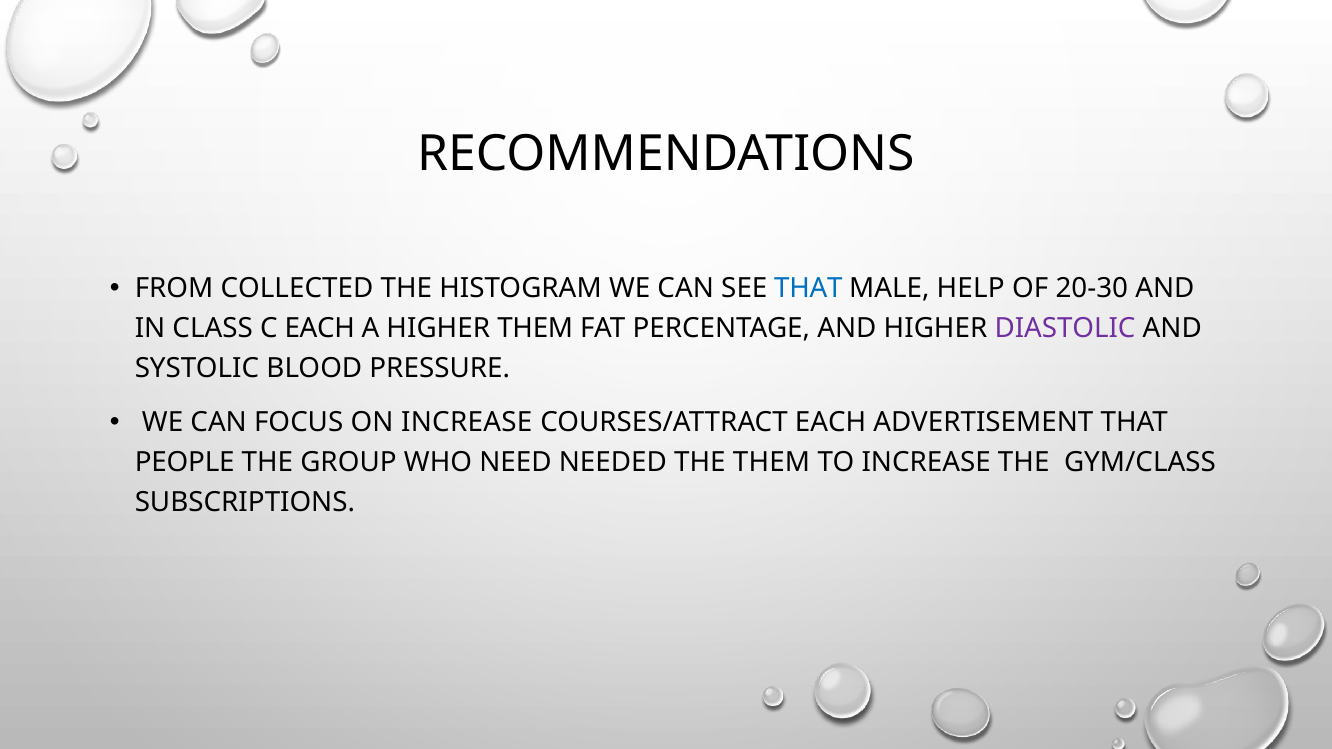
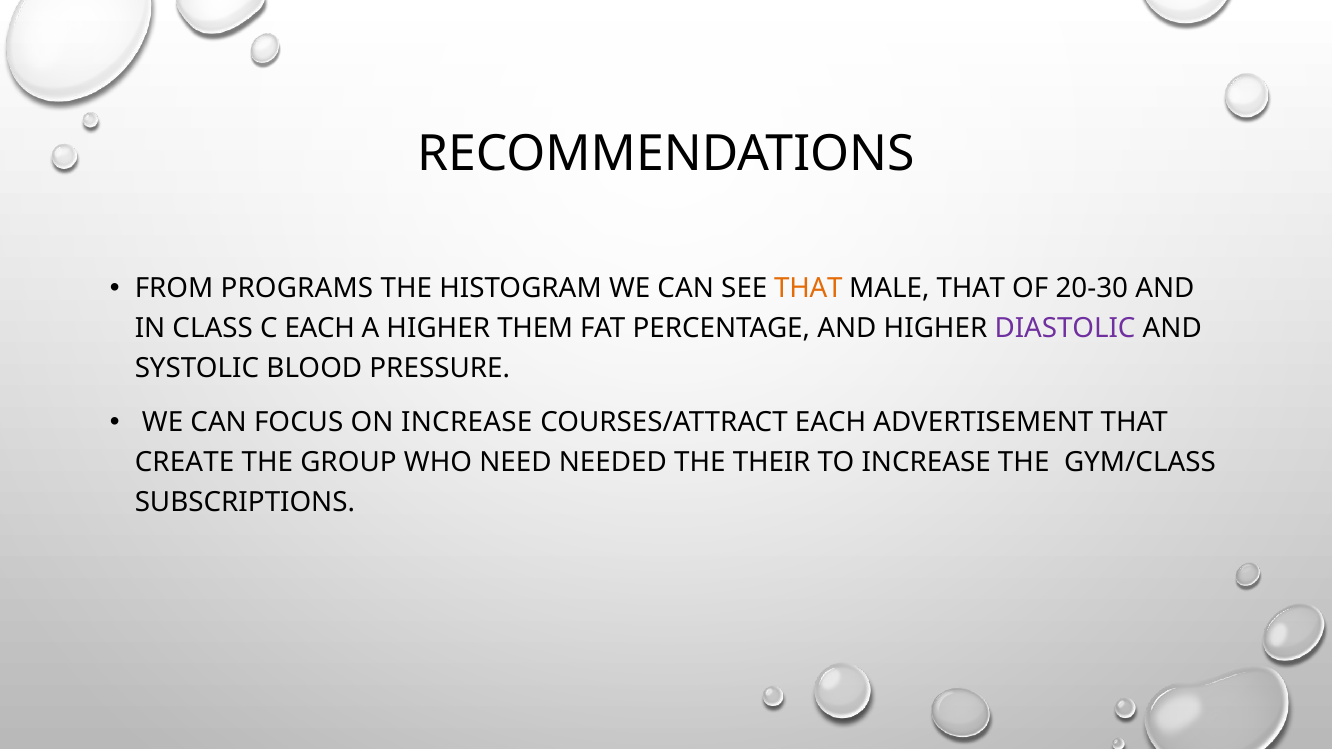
COLLECTED: COLLECTED -> PROGRAMS (297, 289)
THAT colour: blue -> orange (808, 289)
MALE HELP: HELP -> THAT (971, 289)
PEOPLE: PEOPLE -> CREATE (185, 463)
THE THEM: THEM -> THEIR (772, 463)
